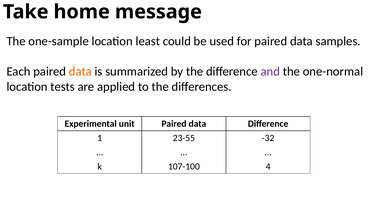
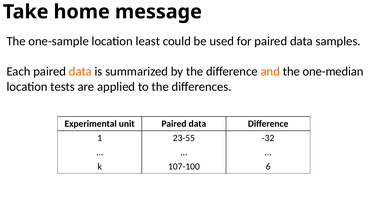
and colour: purple -> orange (270, 72)
one-normal: one-normal -> one-median (333, 72)
4: 4 -> 6 (268, 167)
